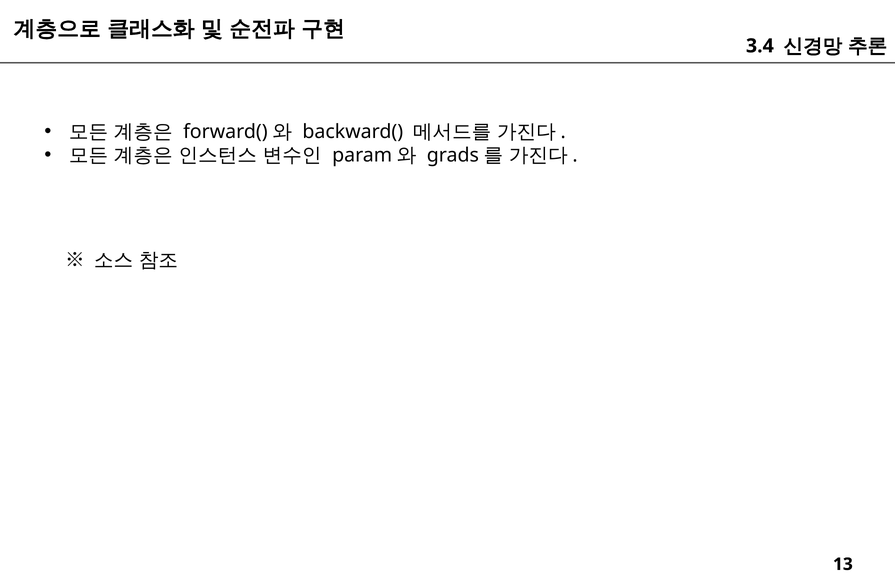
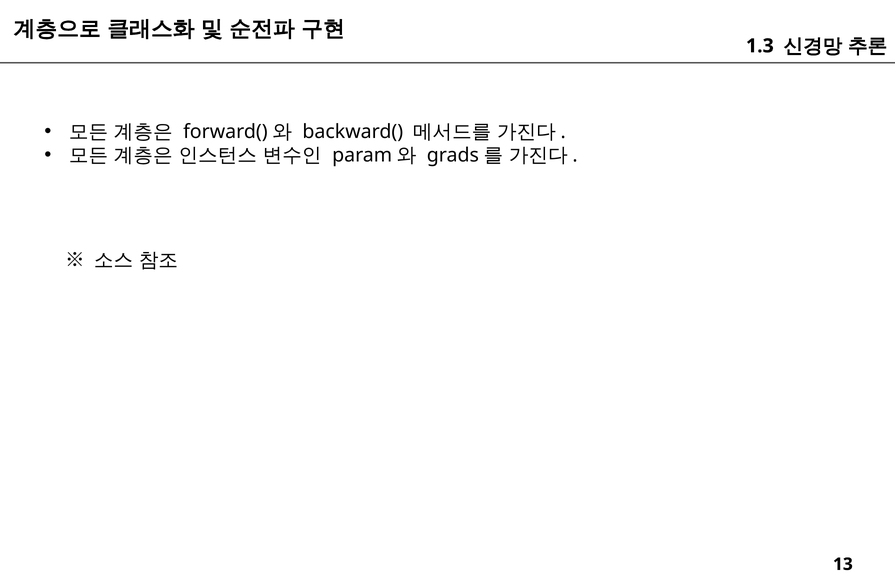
3.4: 3.4 -> 1.3 (760, 46)
